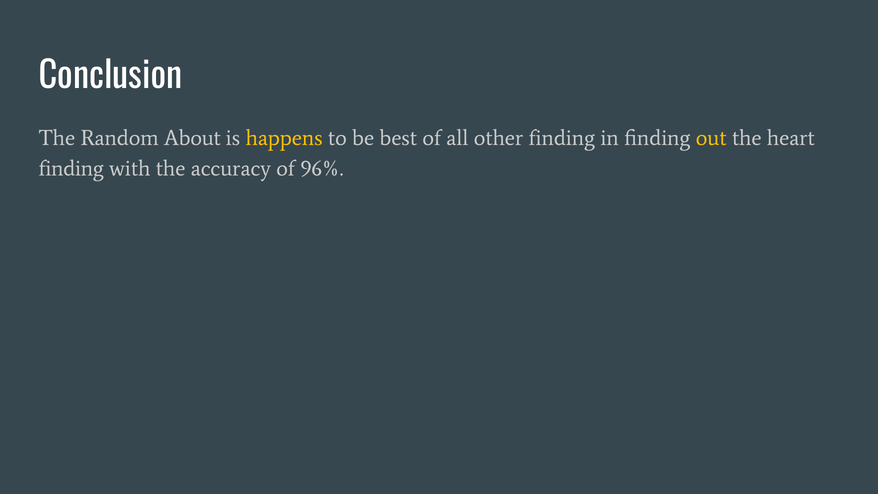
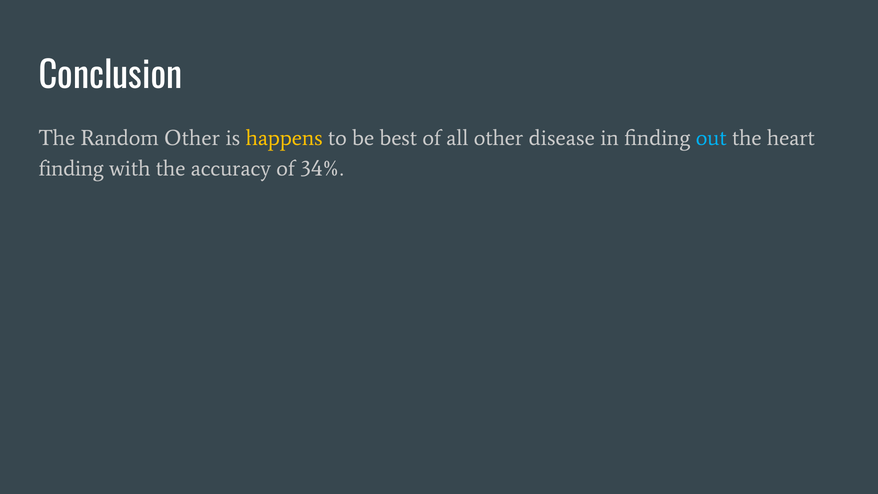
Random About: About -> Other (192, 138)
other finding: finding -> disease (562, 138)
out colour: yellow -> light blue (711, 138)
96%: 96% -> 34% (322, 168)
